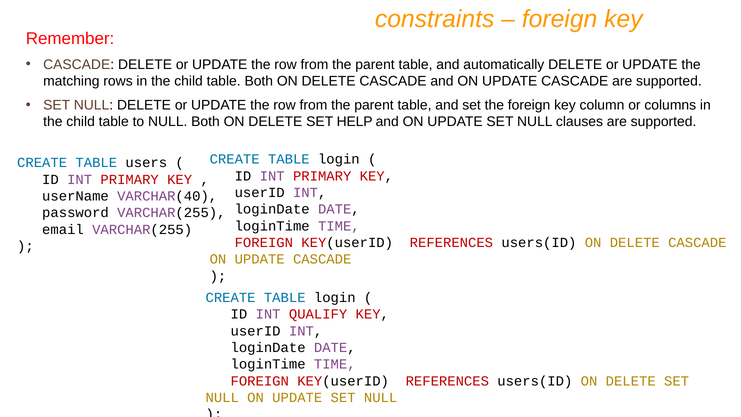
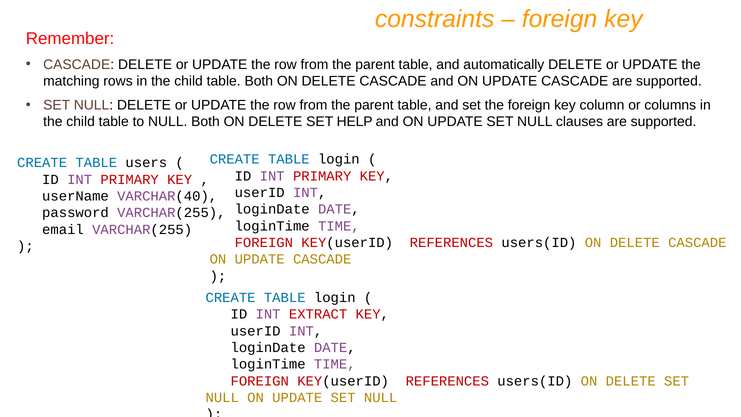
QUALIFY: QUALIFY -> EXTRACT (318, 314)
